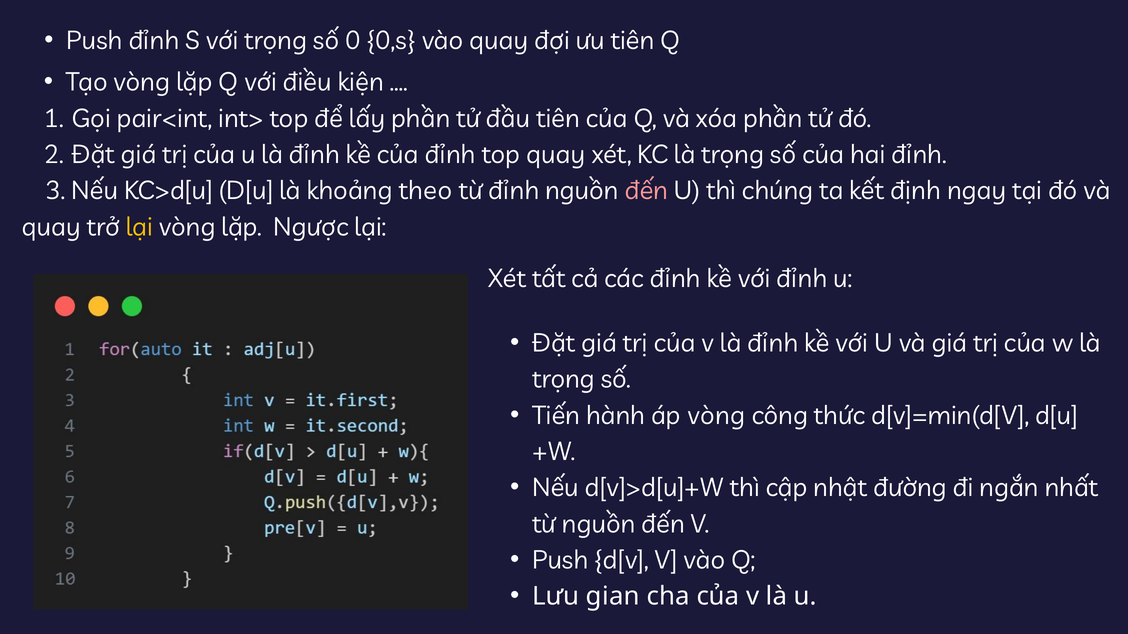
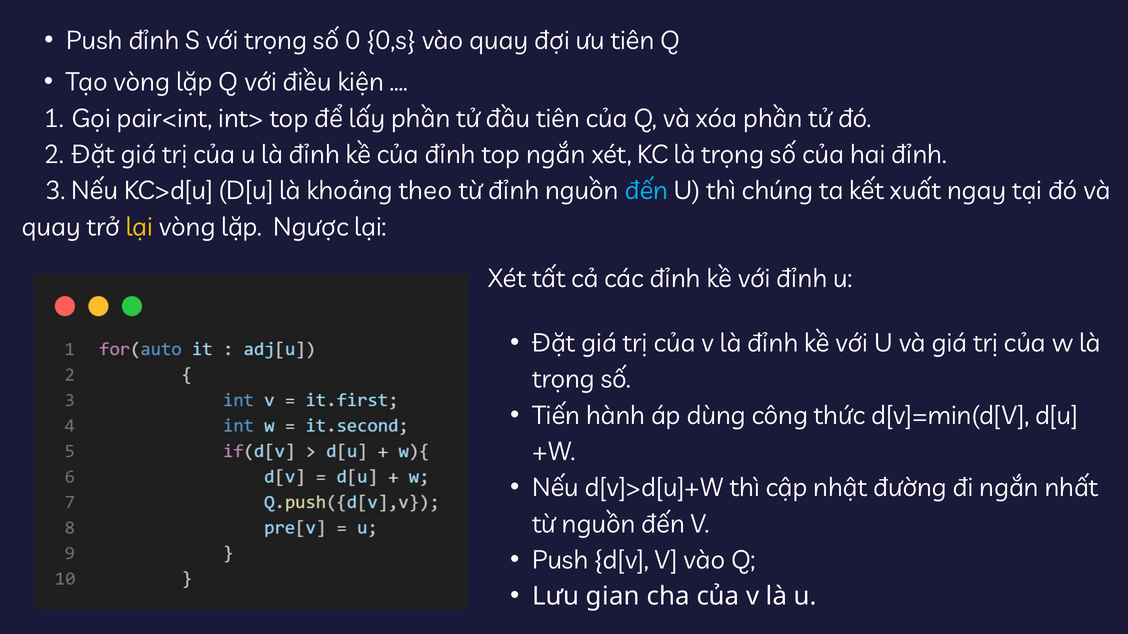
top quay: quay -> ngắn (556, 155)
đến colour: pink -> light blue (646, 191)
định: định -> xuất (916, 191)
áp vòng: vòng -> dùng (716, 416)
